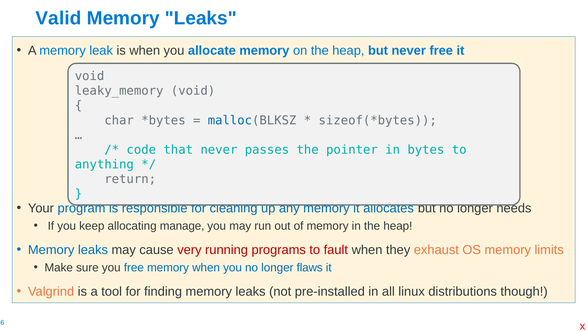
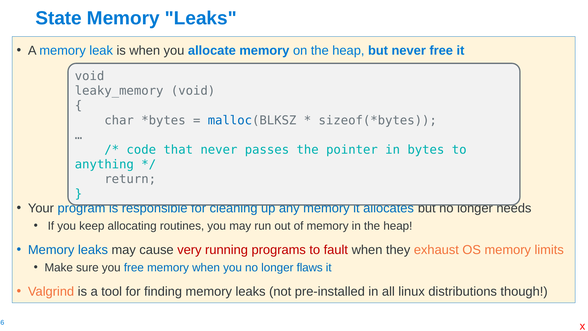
Valid: Valid -> State (59, 18)
manage: manage -> routines (182, 226)
